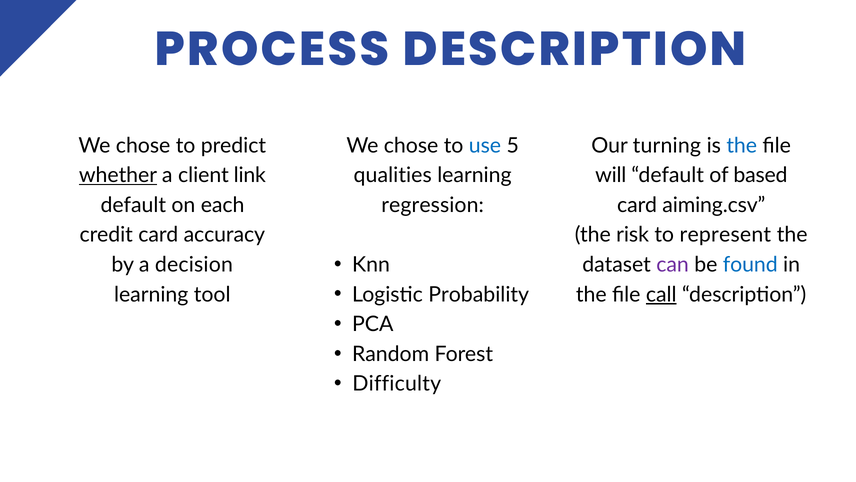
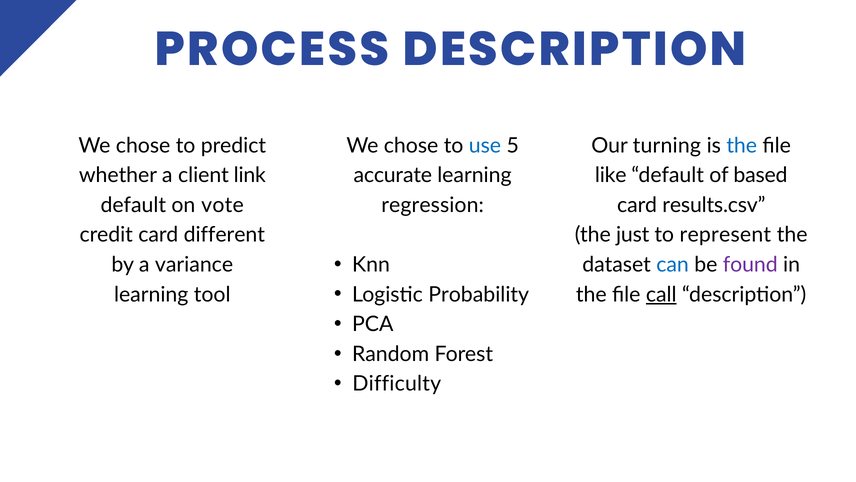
whether underline: present -> none (118, 175)
qualities: qualities -> accurate (393, 175)
will: will -> like (611, 175)
each: each -> vote (222, 205)
aiming.csv: aiming.csv -> results.csv (714, 205)
accuracy: accuracy -> different (224, 235)
risk: risk -> just (633, 235)
decision: decision -> variance (194, 264)
can colour: purple -> blue (673, 264)
found colour: blue -> purple (750, 264)
